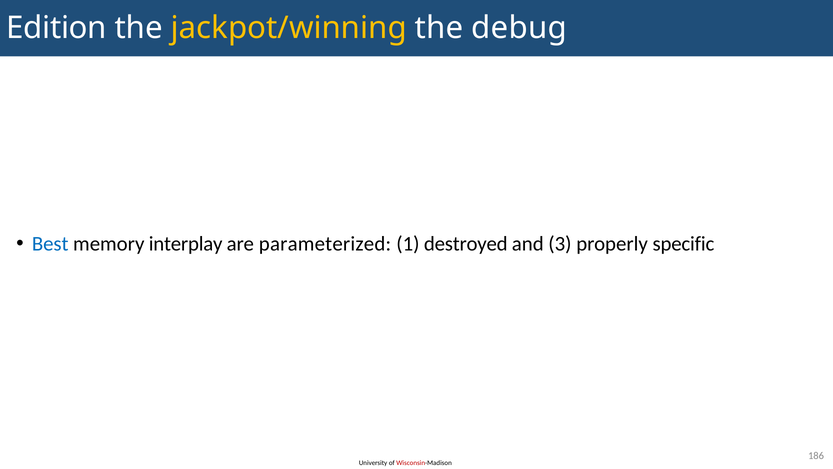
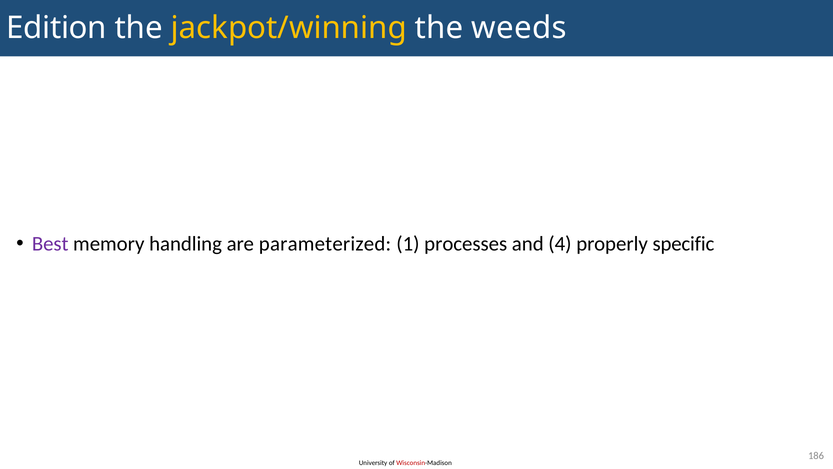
debug: debug -> weeds (519, 28)
Best colour: blue -> purple (50, 244)
interplay: interplay -> handling (186, 244)
destroyed: destroyed -> processes (466, 244)
3: 3 -> 4 (560, 244)
